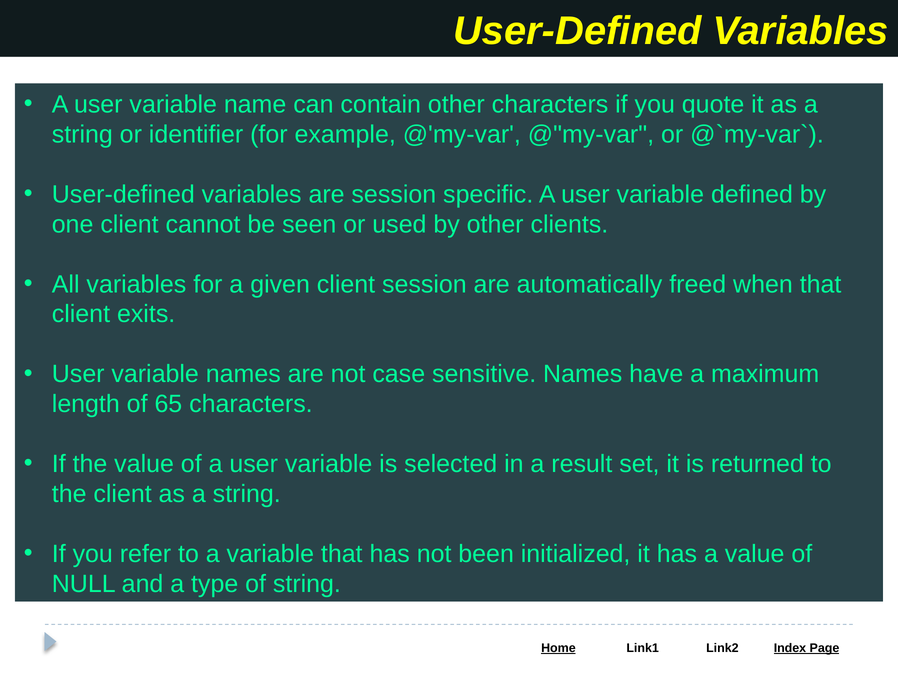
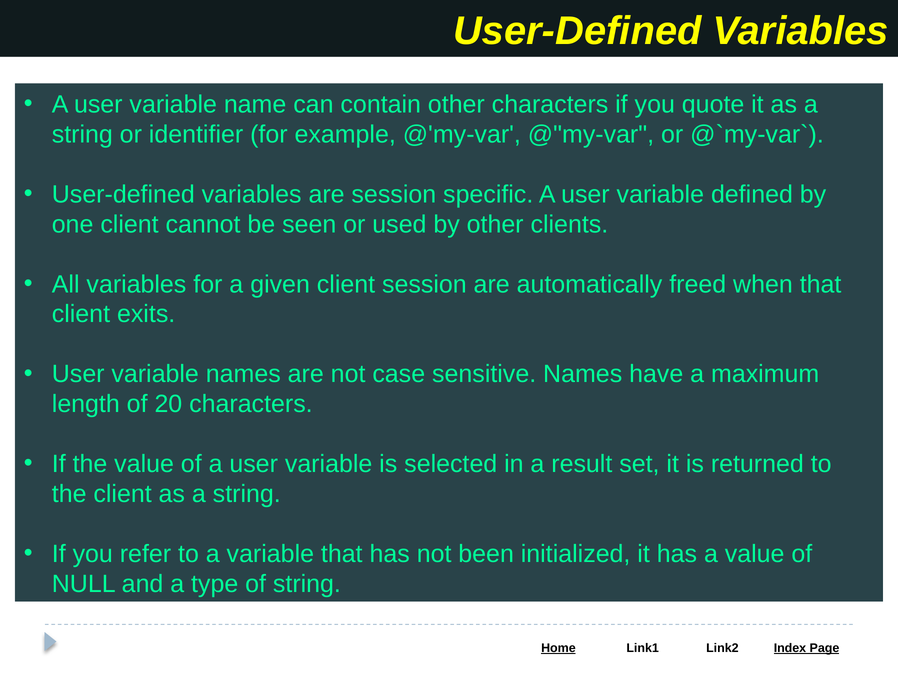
65: 65 -> 20 (168, 404)
